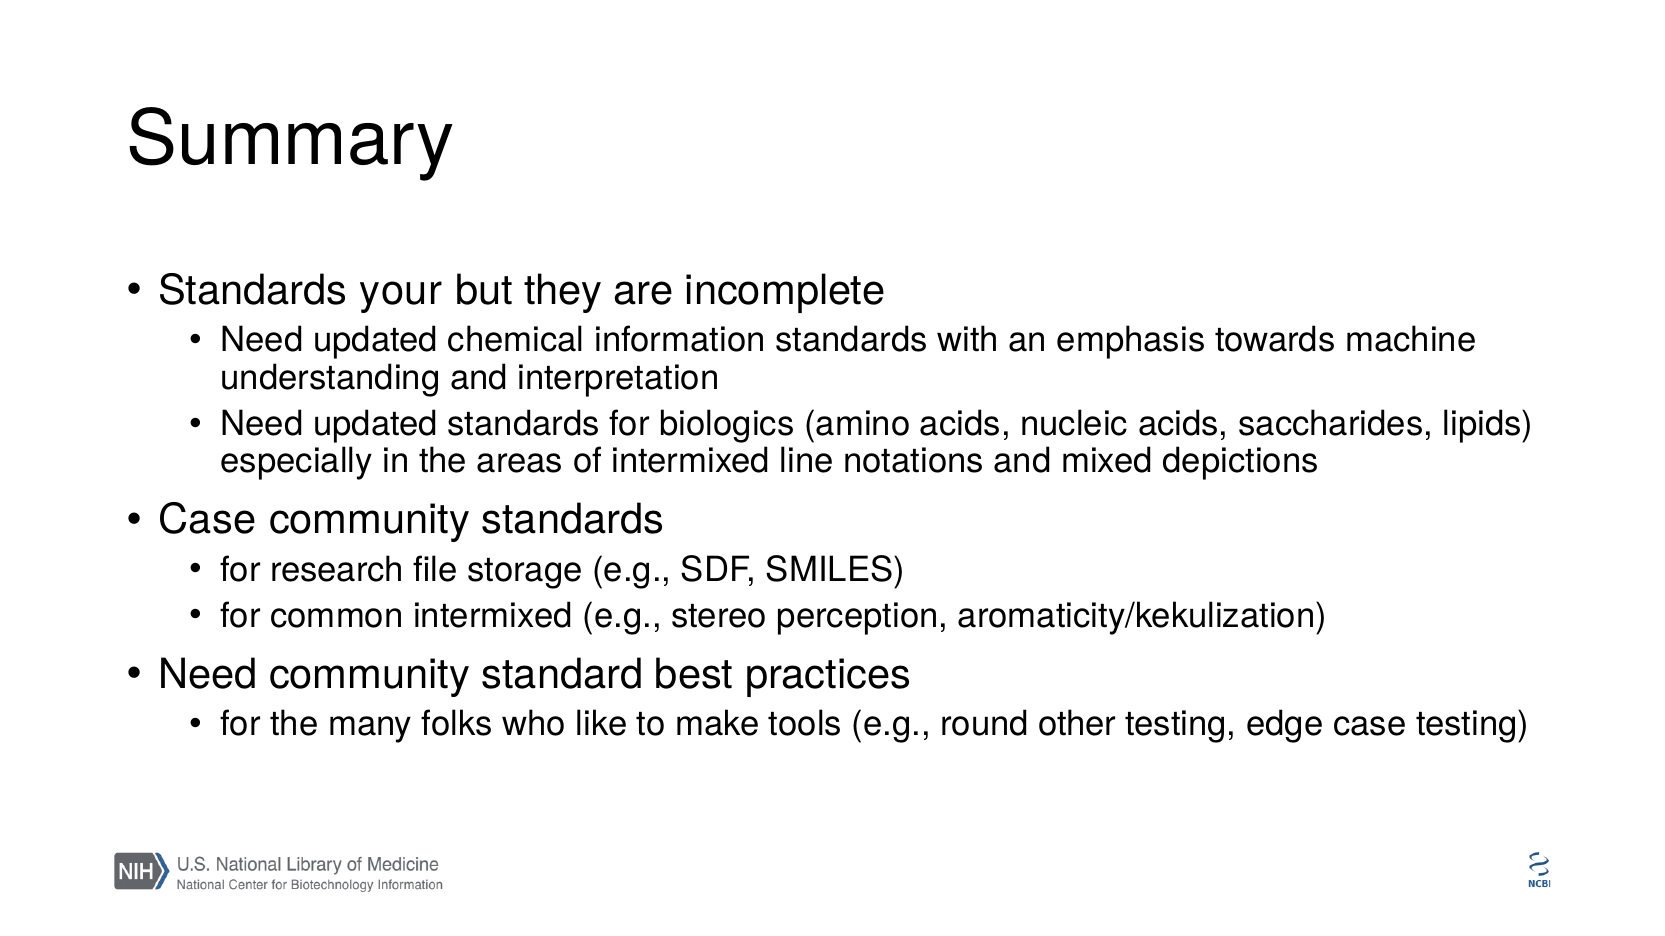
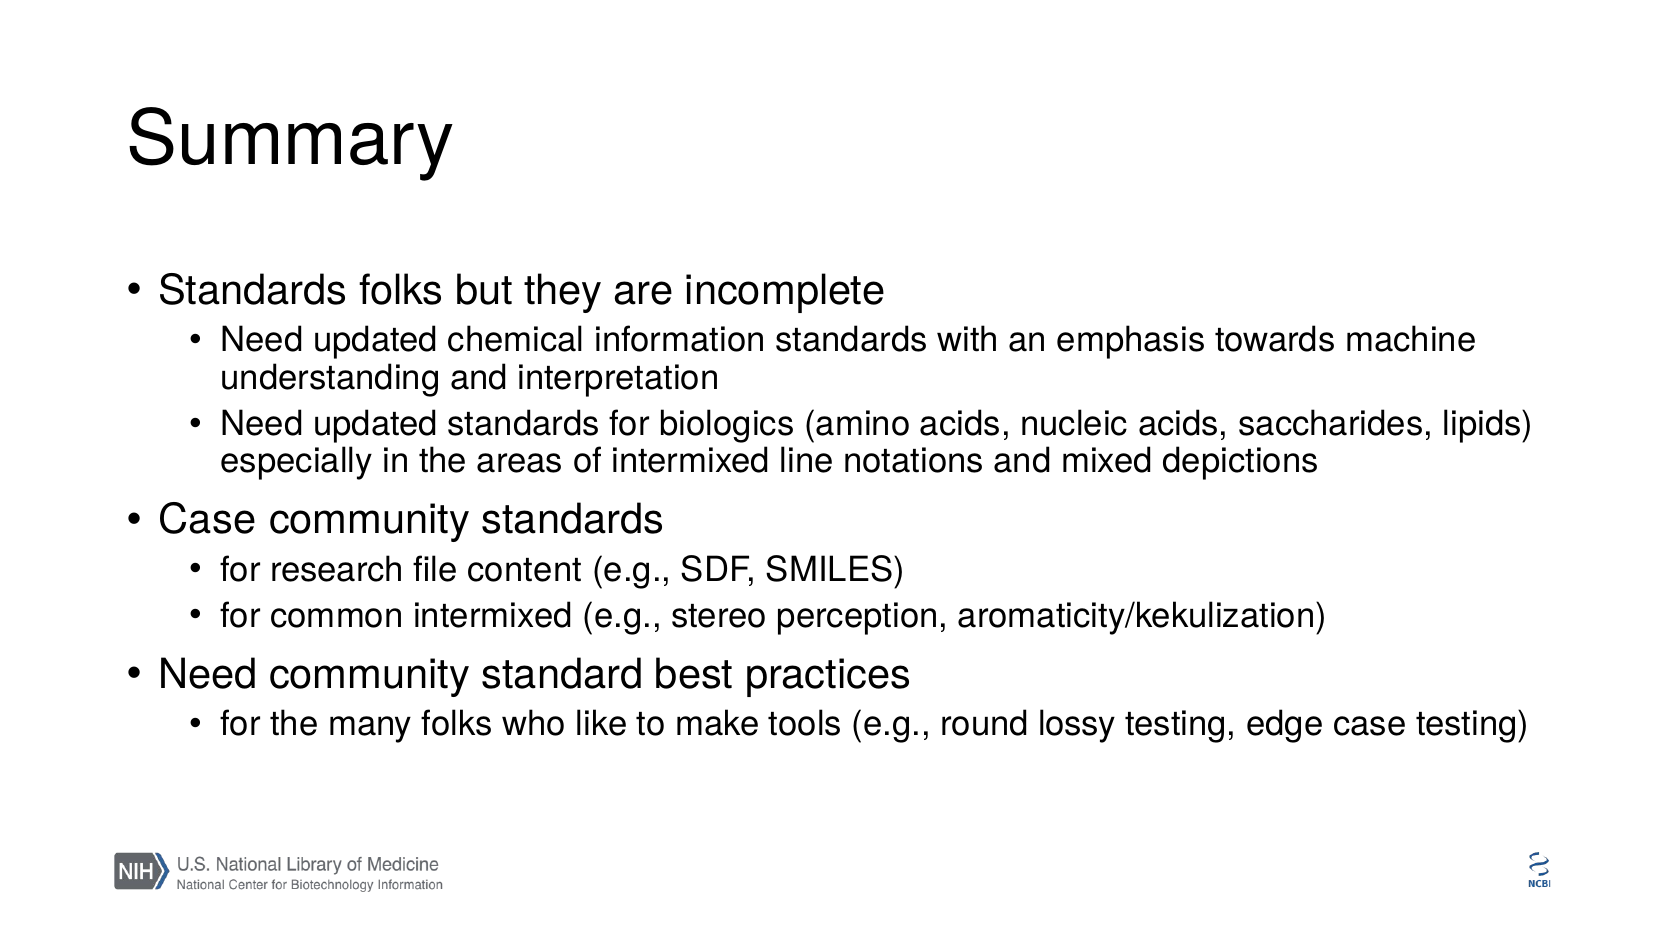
Standards your: your -> folks (401, 291)
storage: storage -> content (525, 570)
other: other -> lossy (1077, 725)
